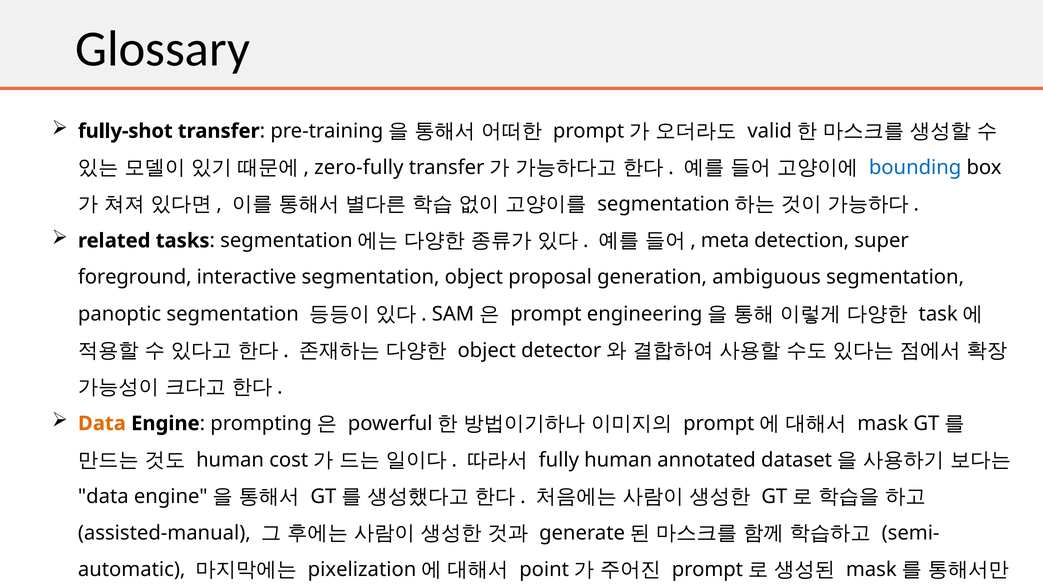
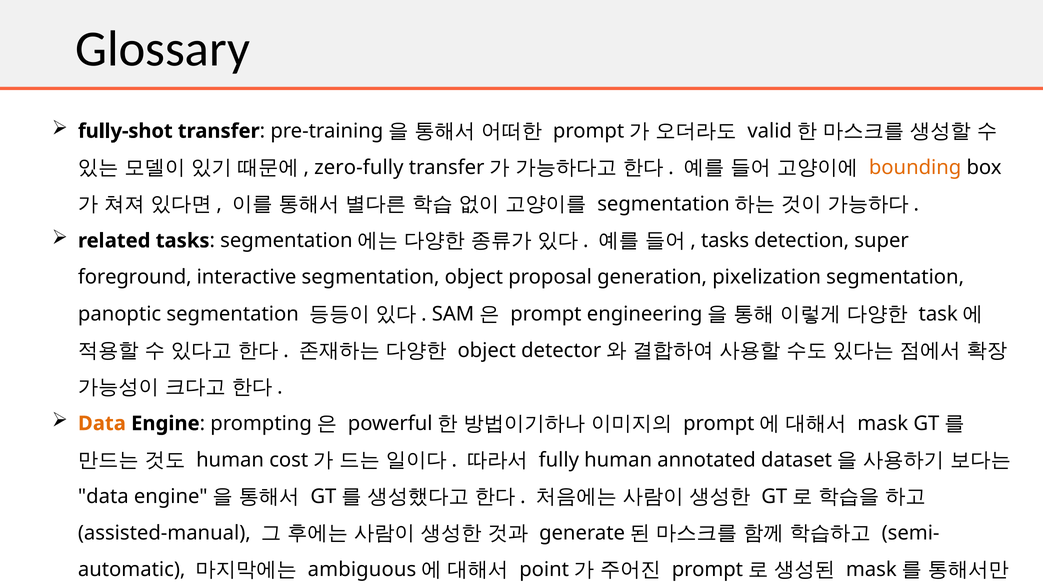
bounding colour: blue -> orange (915, 168)
meta: meta -> tasks (725, 241)
ambiguous: ambiguous -> pixelization (767, 277)
pixelization: pixelization -> ambiguous (362, 569)
